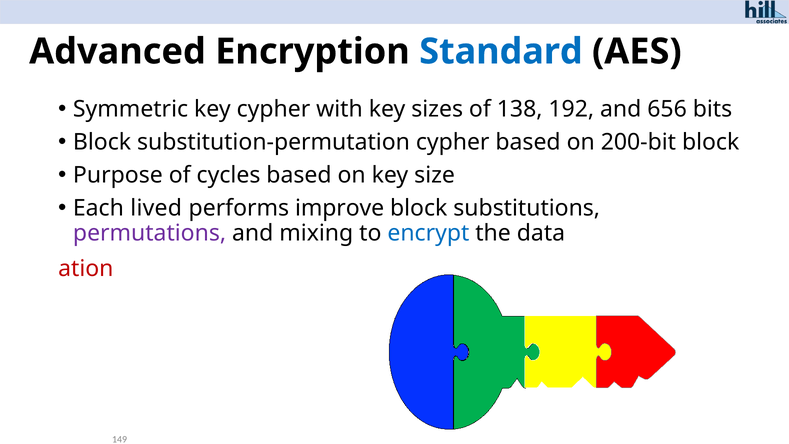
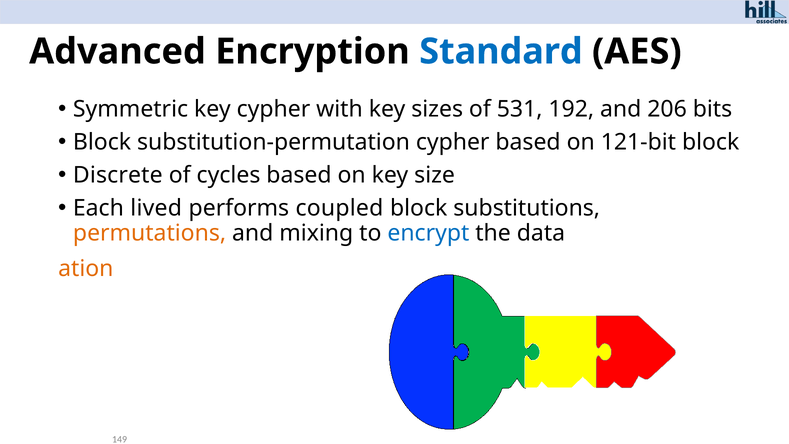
138: 138 -> 531 (520, 109)
656: 656 -> 206 (667, 109)
200-bit: 200-bit -> 121-bit (638, 142)
Purpose: Purpose -> Discrete (118, 175)
improve: improve -> coupled (339, 208)
permutations colour: purple -> orange (150, 233)
ation colour: red -> orange (86, 269)
